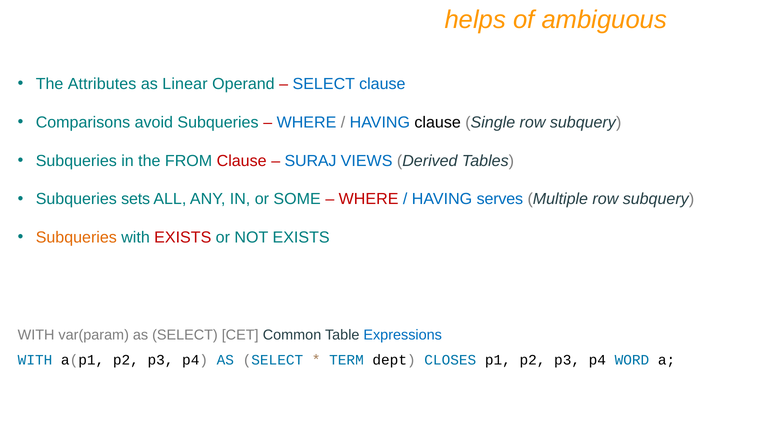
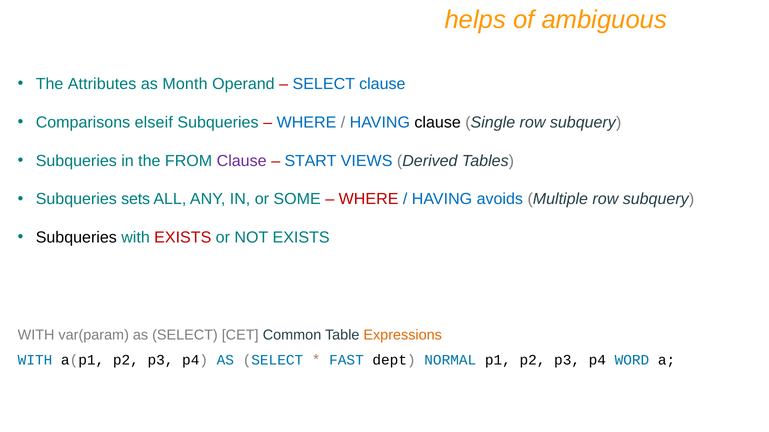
Linear: Linear -> Month (185, 84)
avoid: avoid -> elseif (154, 123)
Clause colour: red -> purple (242, 161)
SURAJ: SURAJ -> START (311, 161)
serves: serves -> avoids (500, 199)
Subqueries colour: orange -> black (76, 238)
Expressions colour: blue -> orange (403, 335)
TERM: TERM -> FAST (346, 360)
CLOSES: CLOSES -> NORMAL (450, 360)
